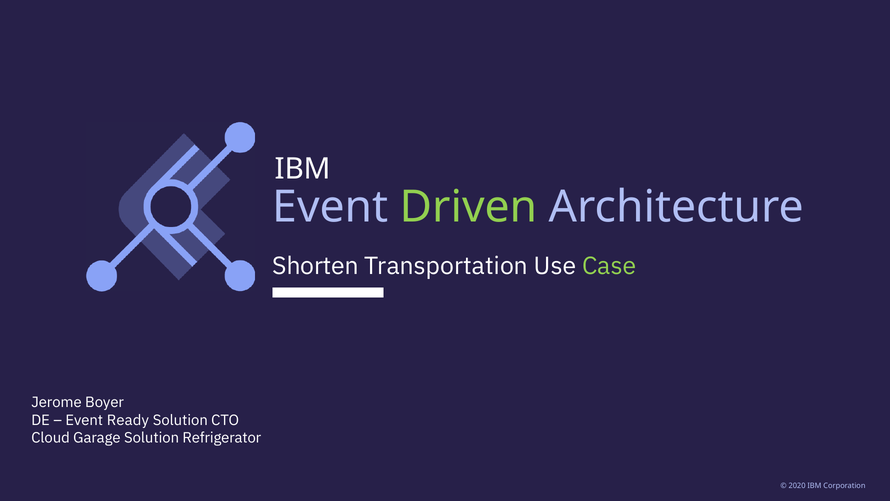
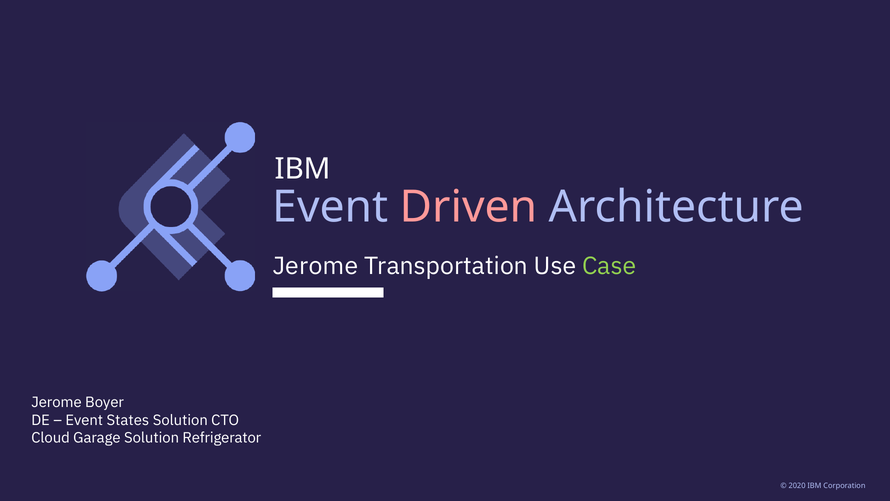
Driven colour: light green -> pink (469, 207)
Shorten: Shorten -> Jerome (315, 266)
Ready: Ready -> States (128, 420)
